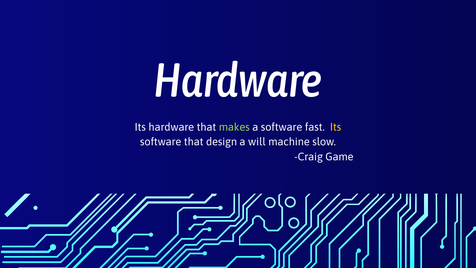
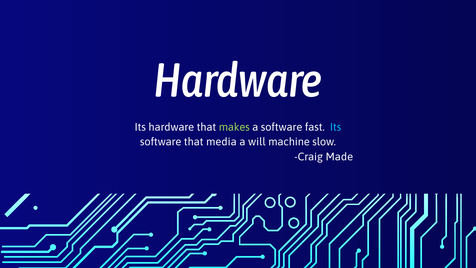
Its colour: yellow -> light blue (336, 127)
design: design -> media (221, 142)
Game: Game -> Made (339, 157)
